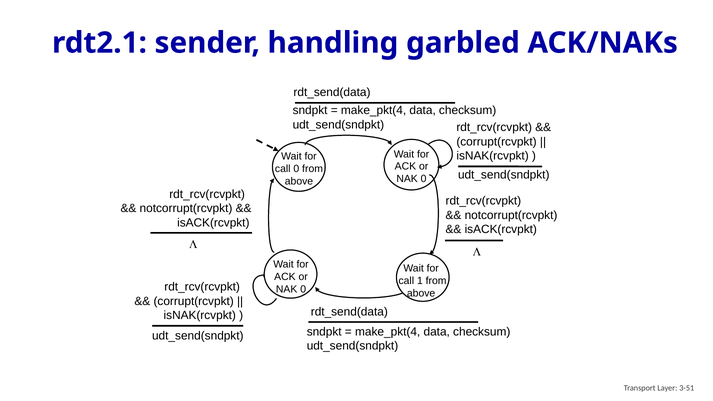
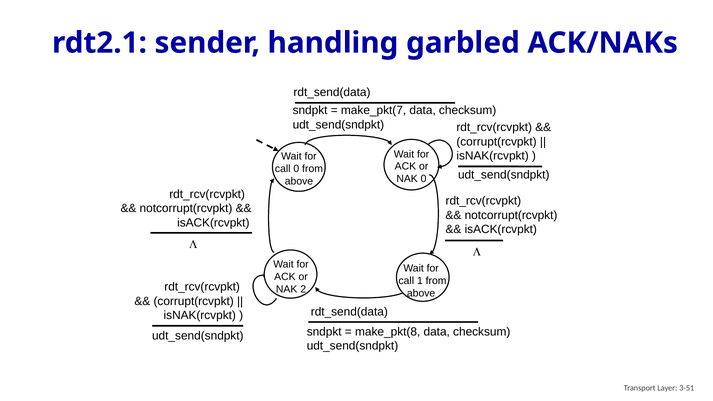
make_pkt(4: make_pkt(4 -> make_pkt(7 (374, 110)
0: 0 -> 2 (303, 290)
make_pkt(4: make_pkt(4 -> make_pkt(8 (388, 332)
